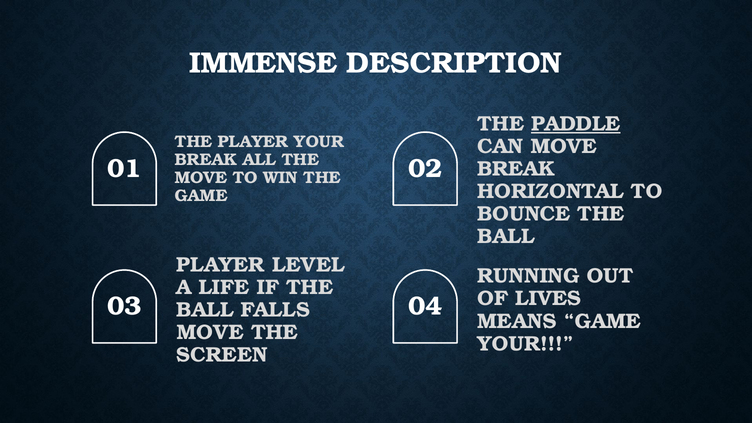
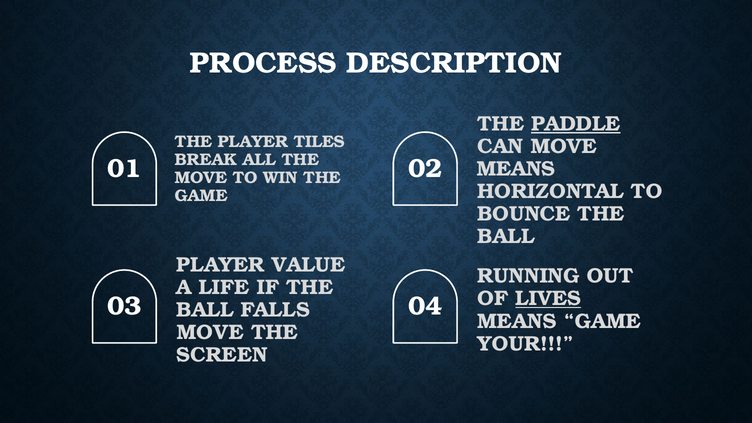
IMMENSE: IMMENSE -> PROCESS (263, 63)
PLAYER YOUR: YOUR -> TILES (319, 142)
BREAK: BREAK -> MEANS (516, 169)
LEVEL: LEVEL -> VALUE (309, 265)
LIVES underline: none -> present (548, 299)
